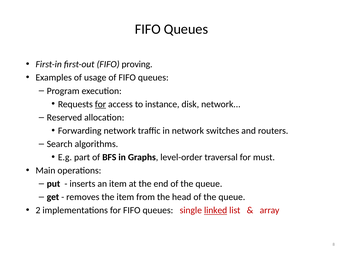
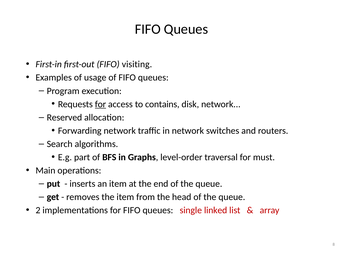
proving: proving -> visiting (137, 64)
instance: instance -> contains (162, 104)
linked underline: present -> none (216, 210)
